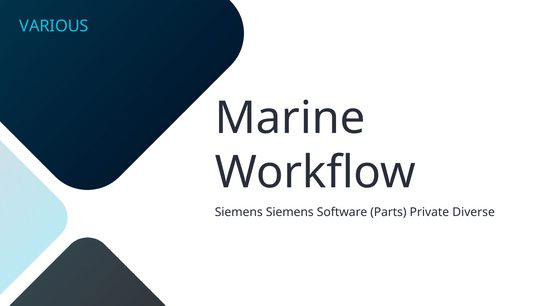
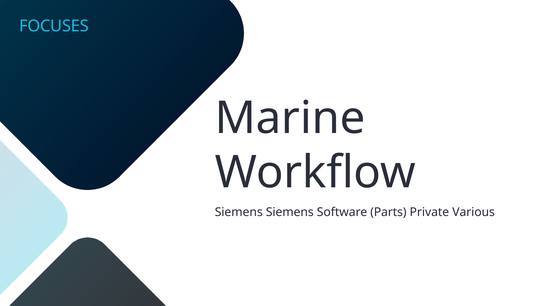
VARIOUS: VARIOUS -> FOCUSES (54, 26)
Diverse: Diverse -> Various (474, 212)
